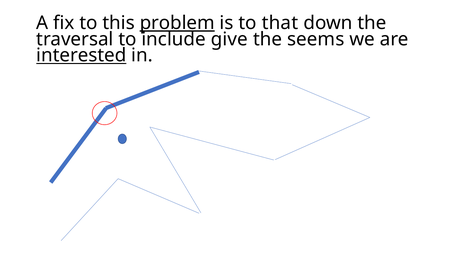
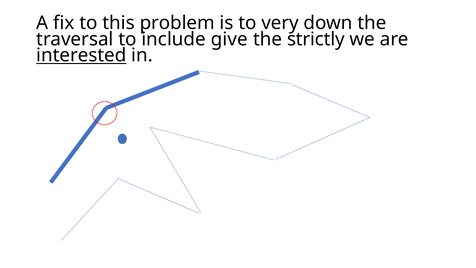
problem underline: present -> none (177, 23)
that: that -> very (280, 23)
seems: seems -> strictly (316, 39)
